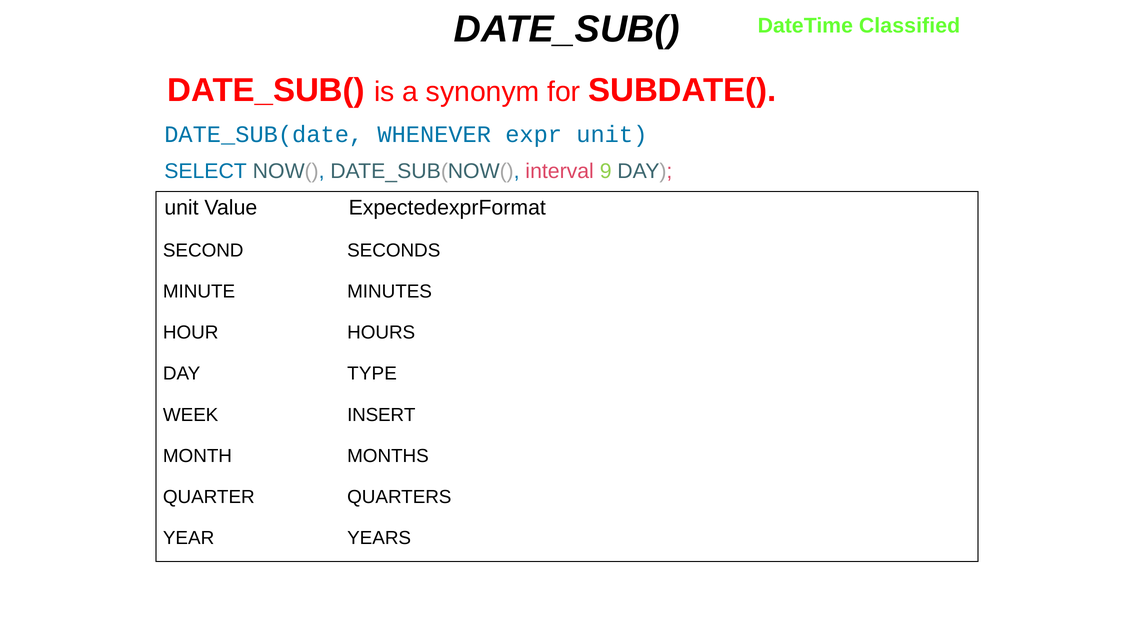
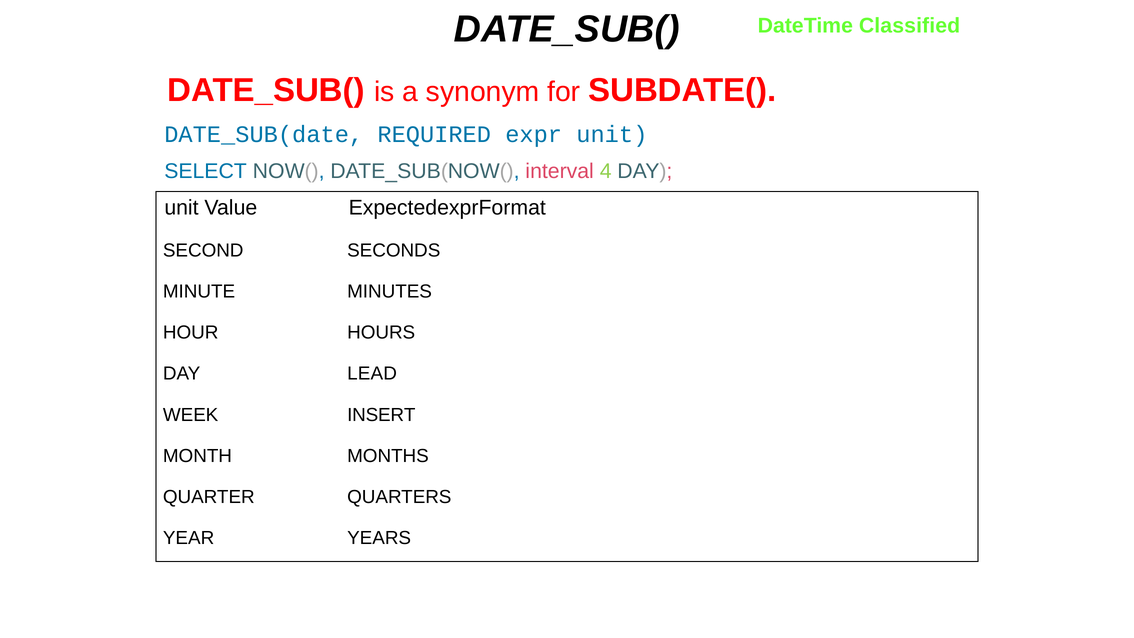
WHENEVER: WHENEVER -> REQUIRED (434, 135)
9: 9 -> 4 (606, 171)
TYPE: TYPE -> LEAD (372, 374)
